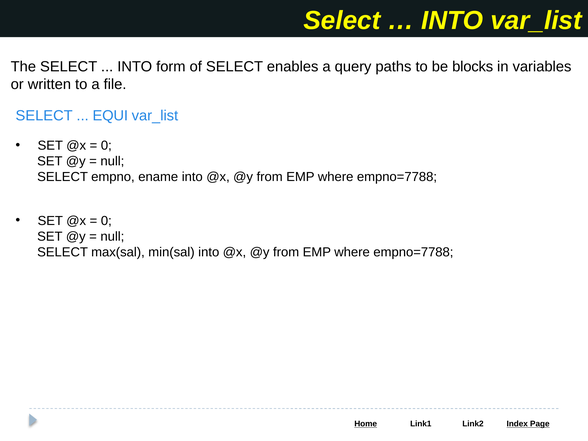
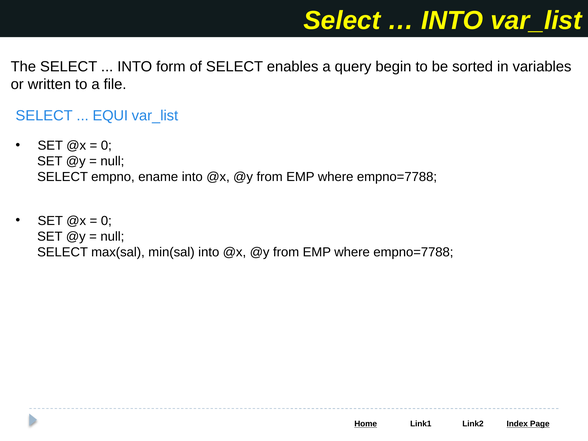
paths: paths -> begin (393, 67)
blocks: blocks -> sorted (473, 67)
